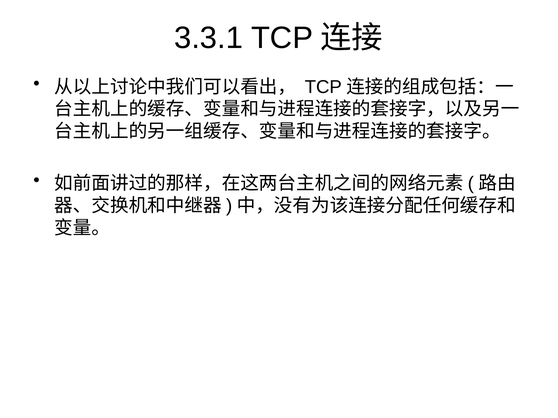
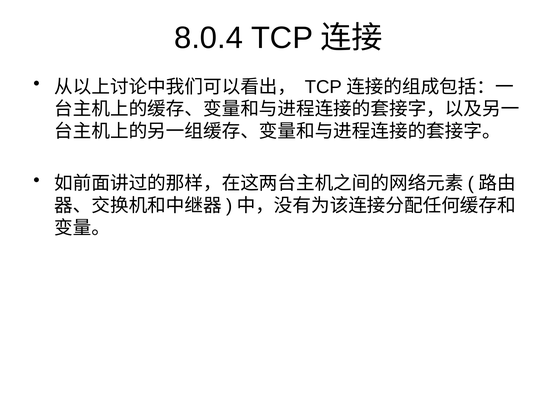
3.3.1: 3.3.1 -> 8.0.4 (209, 38)
